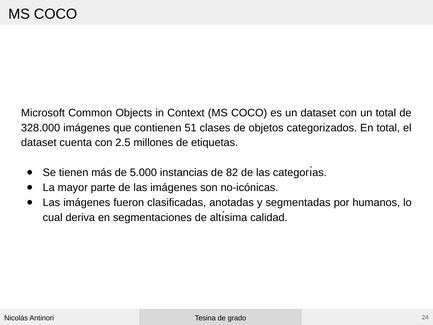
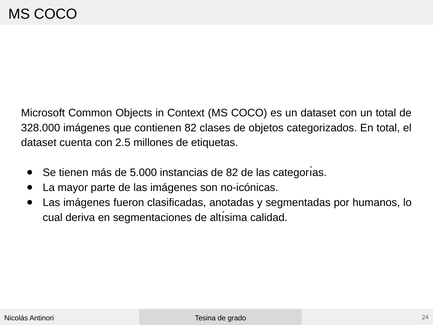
contienen 51: 51 -> 82 (191, 128)
